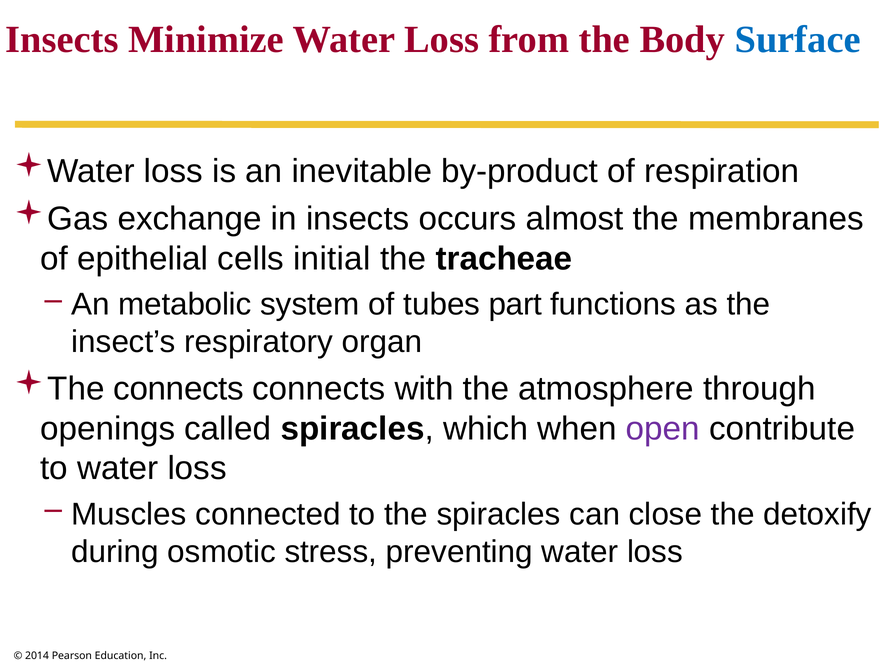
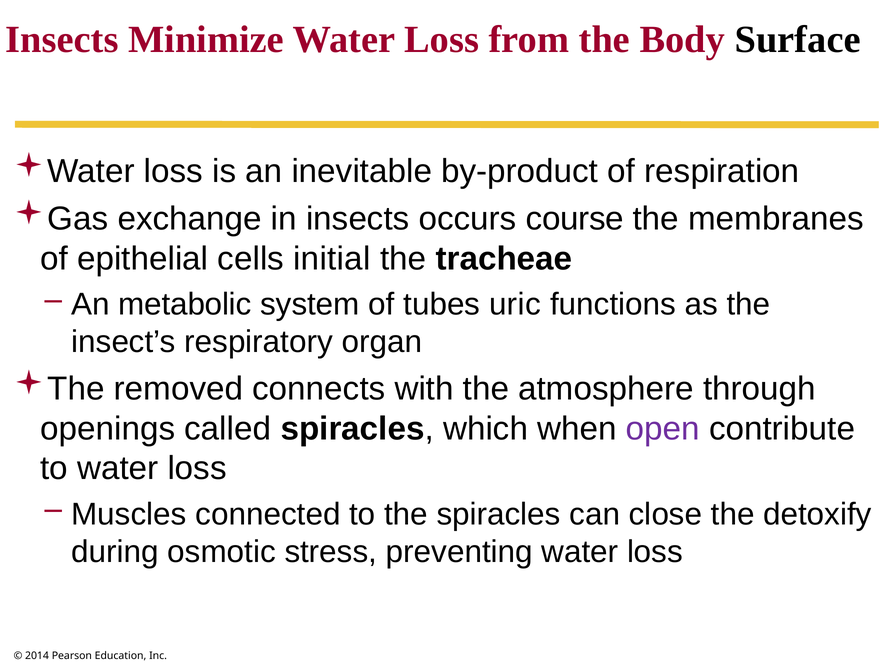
Surface colour: blue -> black (798, 40)
almost: almost -> course (575, 219)
part: part -> uric (515, 304)
The connects: connects -> removed (178, 389)
